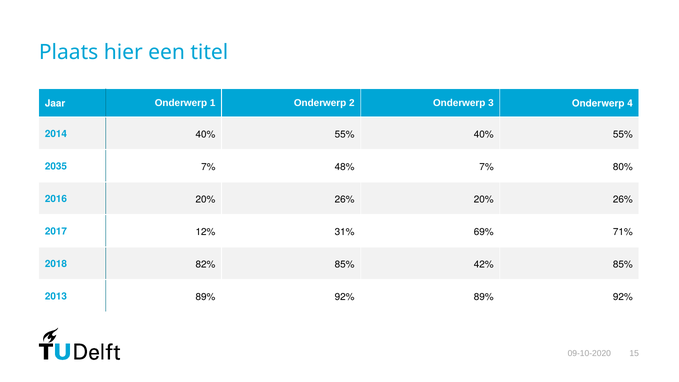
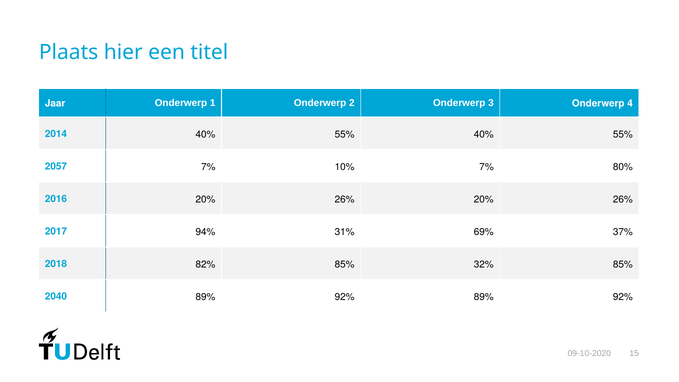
2035: 2035 -> 2057 (56, 167)
48%: 48% -> 10% (345, 167)
12%: 12% -> 94% (206, 232)
71%: 71% -> 37% (623, 232)
42%: 42% -> 32% (484, 264)
2013: 2013 -> 2040 (56, 297)
